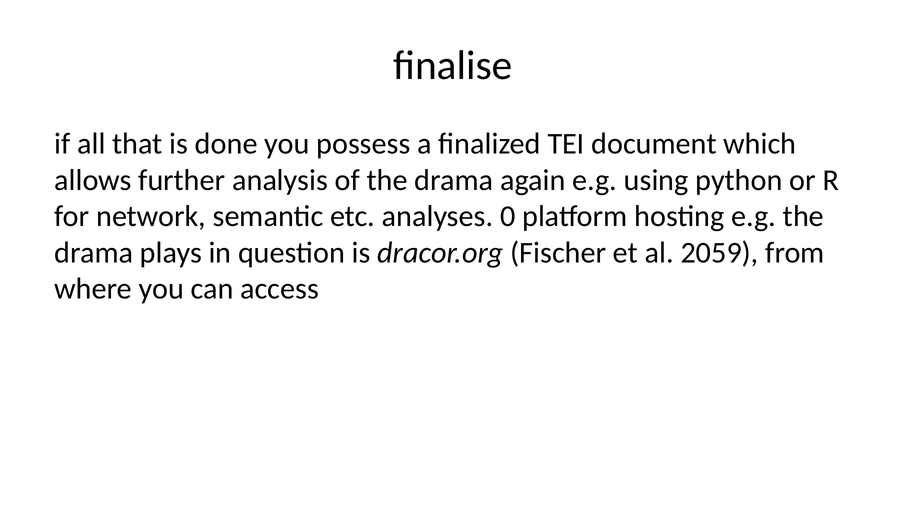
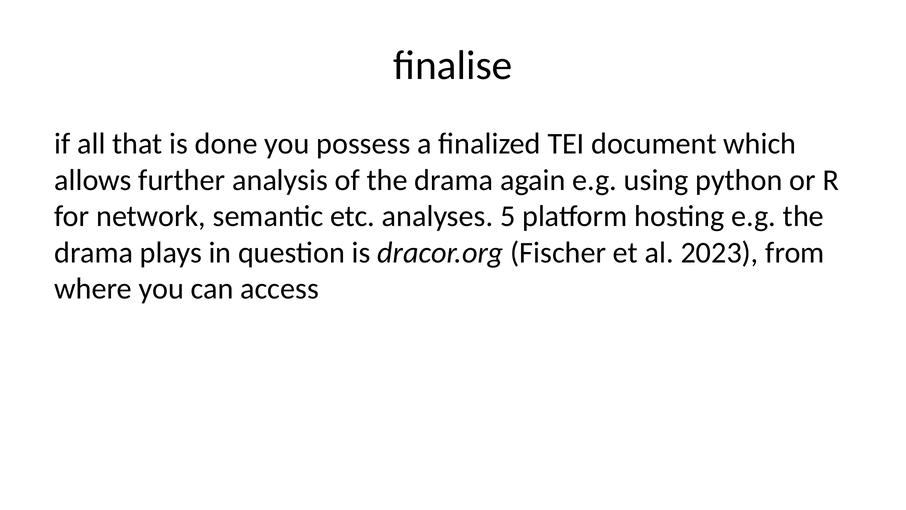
0: 0 -> 5 (508, 216)
2059: 2059 -> 2023 (720, 252)
